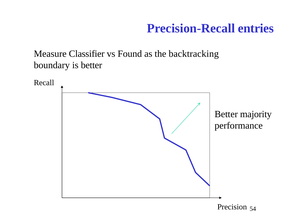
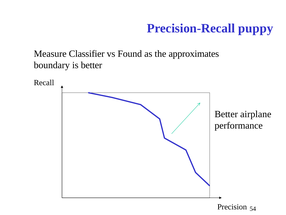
entries: entries -> puppy (256, 28)
backtracking: backtracking -> approximates (194, 54)
majority: majority -> airplane (256, 114)
